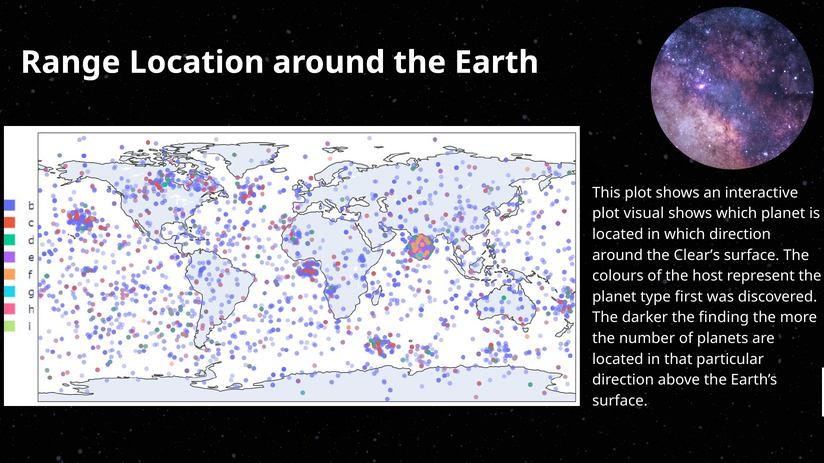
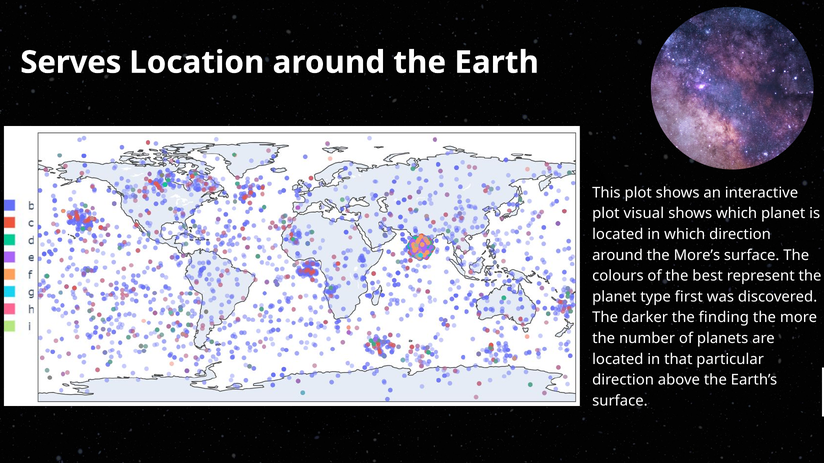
Range: Range -> Serves (71, 63)
Clear’s: Clear’s -> More’s (697, 255)
host: host -> best (708, 276)
